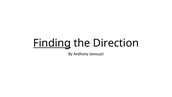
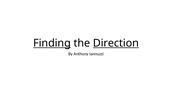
Direction underline: none -> present (116, 43)
